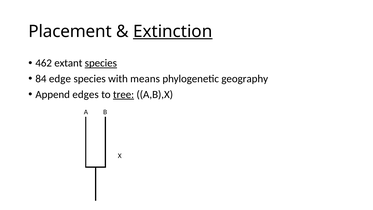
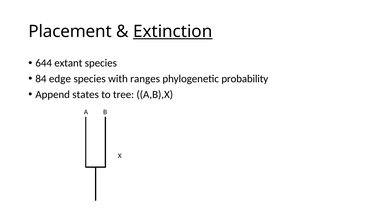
462: 462 -> 644 (44, 63)
species underline: present -> none (101, 63)
means: means -> ranges (145, 79)
geography: geography -> probability (245, 79)
edges: edges -> states (86, 94)
tree underline: present -> none (124, 94)
